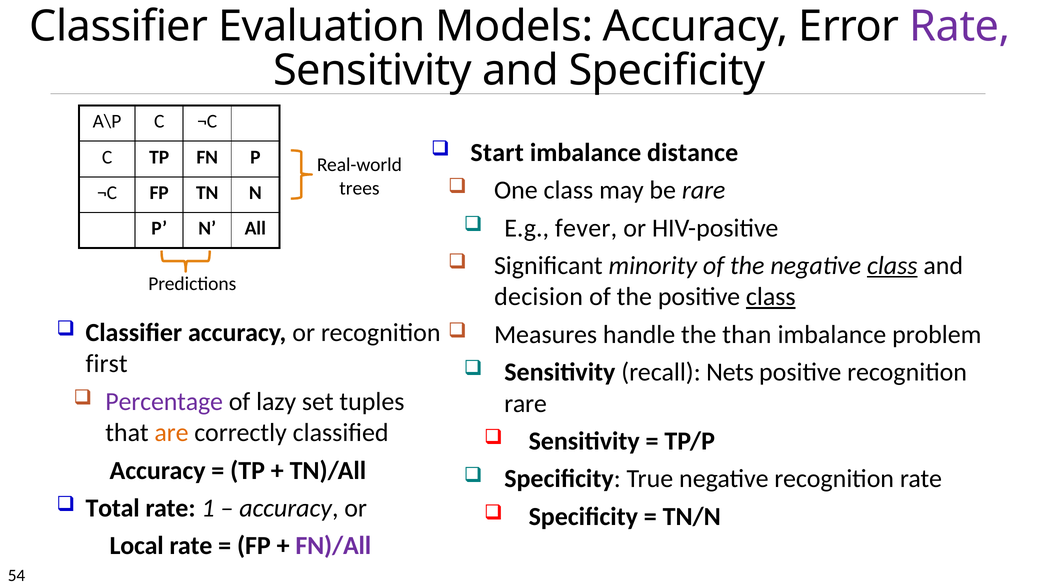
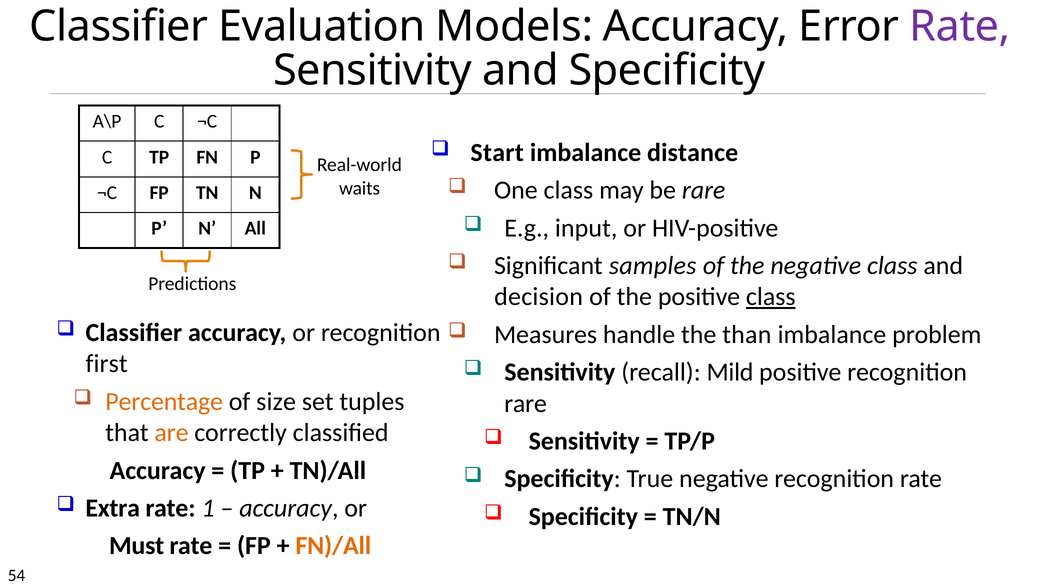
trees: trees -> waits (360, 188)
fever: fever -> input (586, 228)
minority: minority -> samples (653, 265)
class underline: present -> none (892, 265)
Nets: Nets -> Mild (730, 372)
Percentage colour: purple -> orange (164, 401)
lazy: lazy -> size (276, 401)
Total: Total -> Extra (113, 508)
Local: Local -> Must (137, 545)
FN)/All colour: purple -> orange (333, 545)
